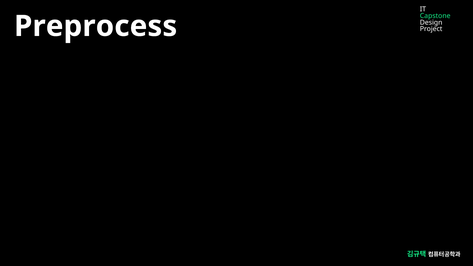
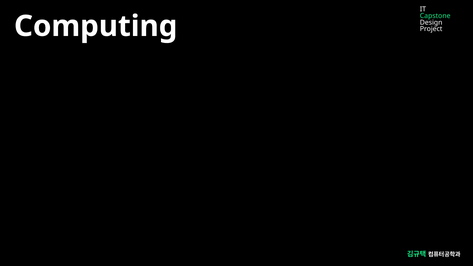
Preprocess: Preprocess -> Computing (96, 26)
